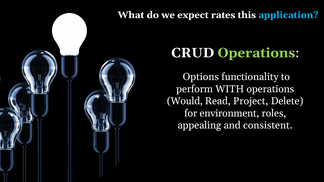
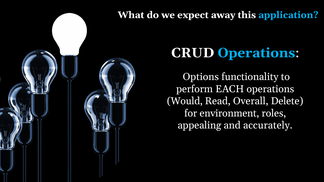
rates: rates -> away (223, 15)
Operations colour: light green -> light blue (256, 53)
WITH: WITH -> EACH (230, 89)
Project: Project -> Overall (251, 101)
consistent: consistent -> accurately (268, 126)
